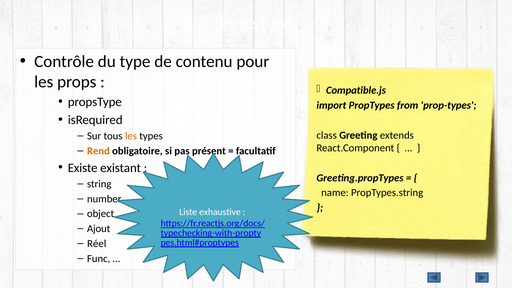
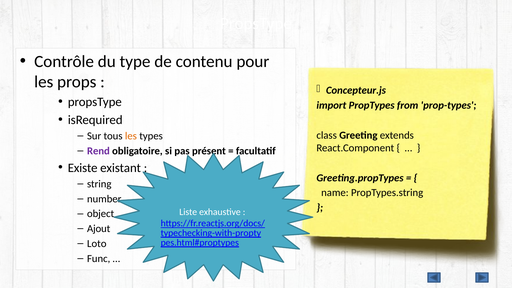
Compatible.js: Compatible.js -> Concepteur.js (356, 90)
Rend colour: orange -> purple (98, 151)
Réel: Réel -> Loto (97, 244)
